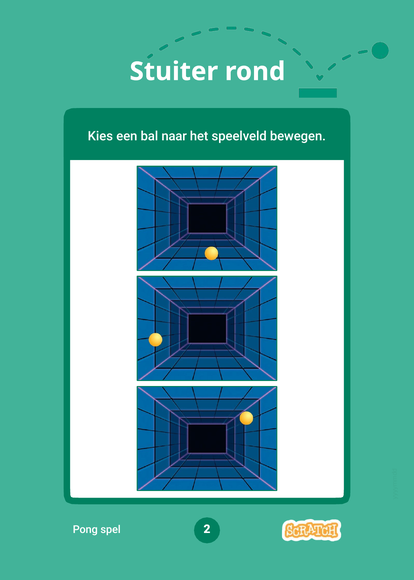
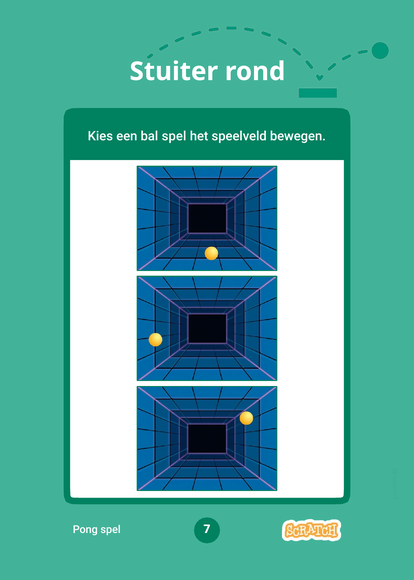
bal naar: naar -> spel (174, 136)
2: 2 -> 7 (207, 529)
